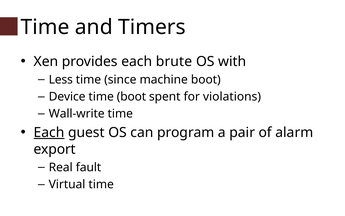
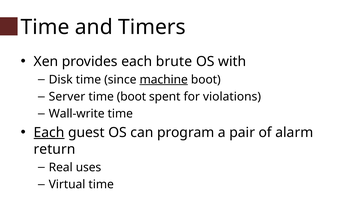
Less: Less -> Disk (61, 79)
machine underline: none -> present (164, 79)
Device: Device -> Server (67, 96)
export: export -> return (55, 149)
fault: fault -> uses (88, 167)
